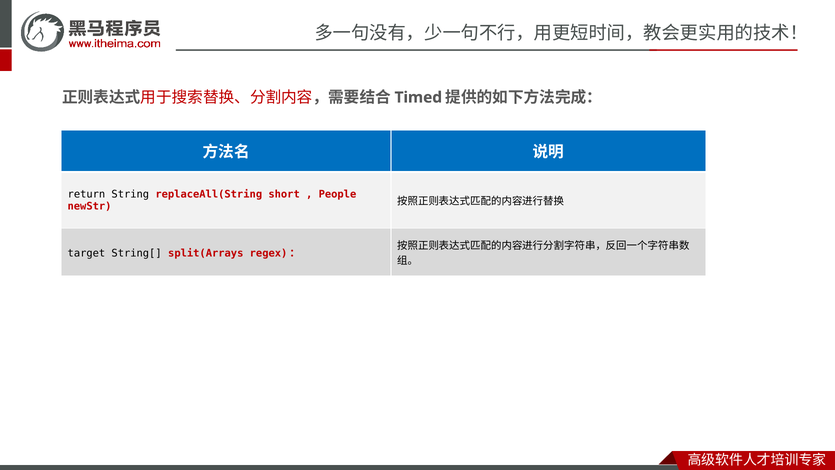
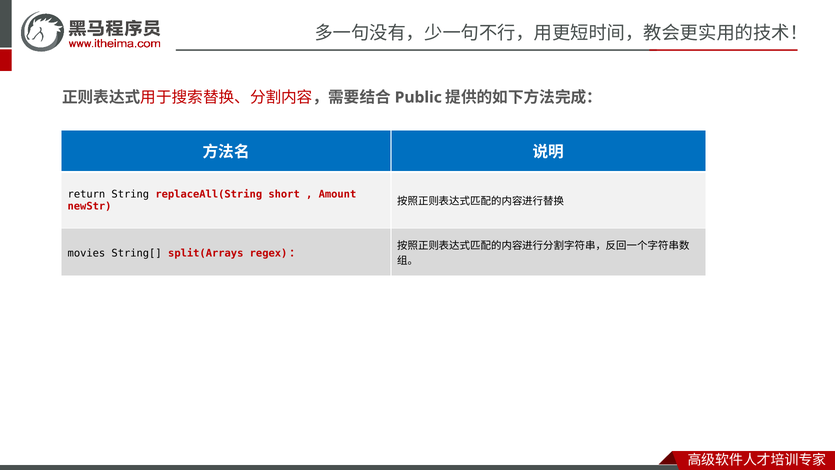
Timed: Timed -> Public (418, 97)
People: People -> Amount (337, 194)
target: target -> movies (86, 253)
